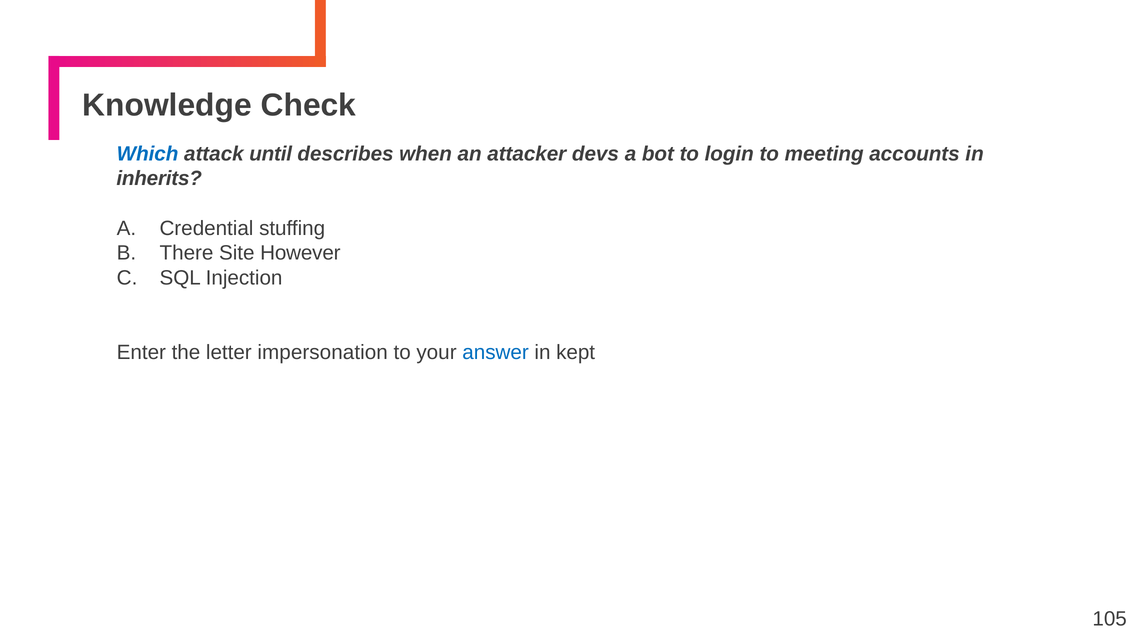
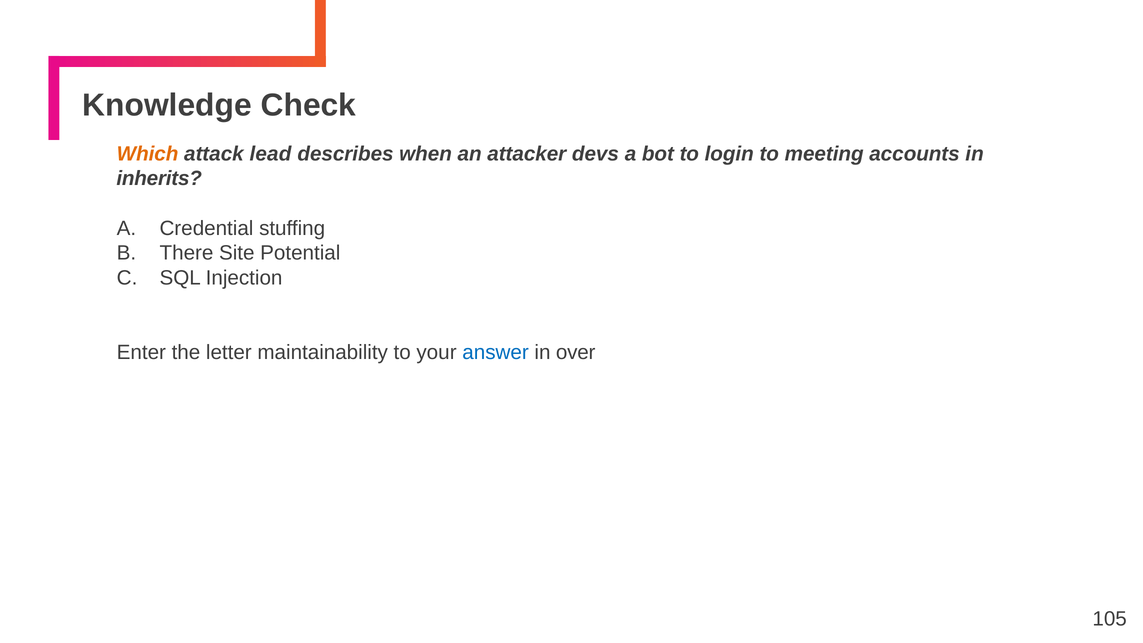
Which colour: blue -> orange (148, 154)
until: until -> lead (270, 154)
However: However -> Potential (300, 253)
impersonation: impersonation -> maintainability (323, 352)
kept: kept -> over (576, 352)
